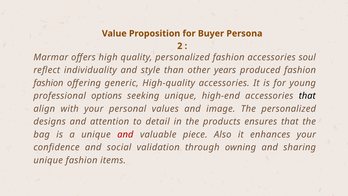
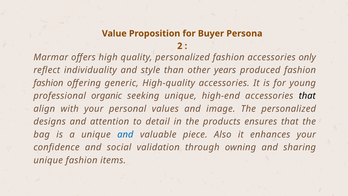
soul: soul -> only (307, 57)
options: options -> organic (107, 96)
and colour: red -> blue (125, 134)
